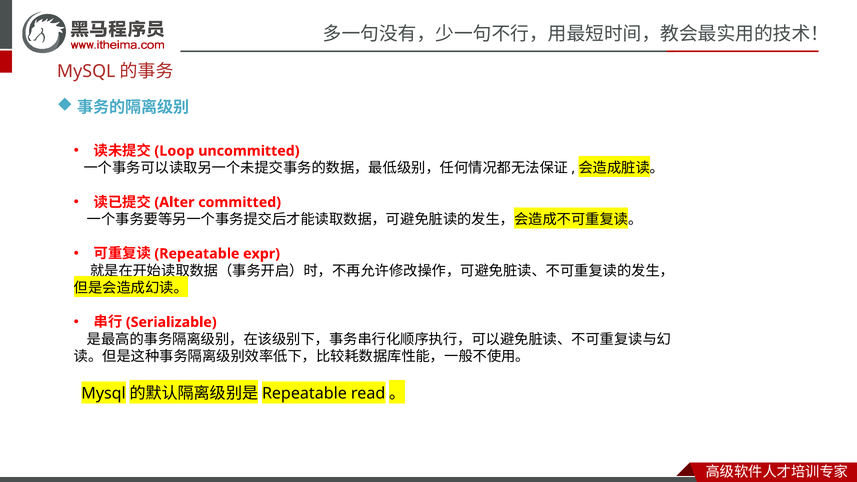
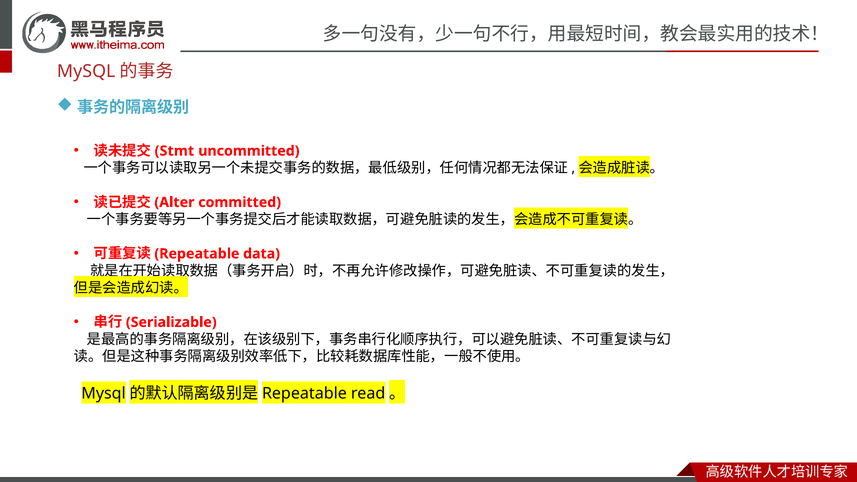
Loop: Loop -> Stmt (174, 151)
expr: expr -> data (262, 254)
